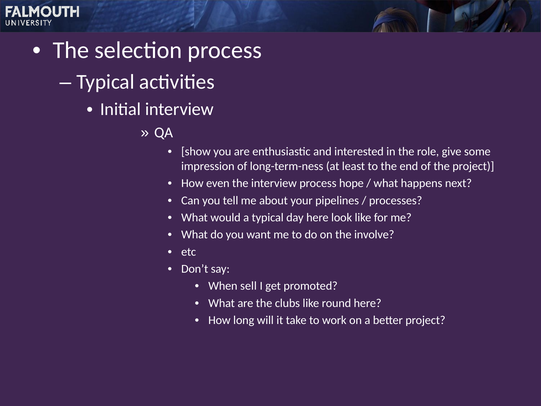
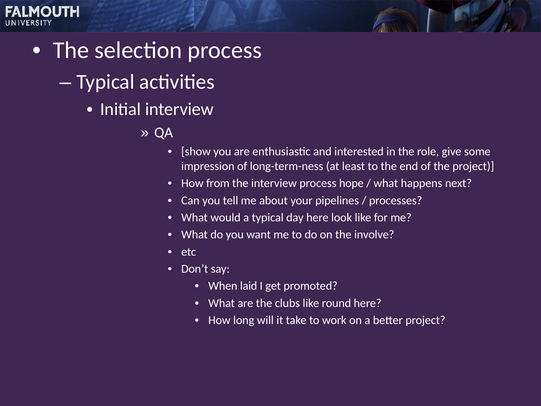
even: even -> from (218, 183)
sell: sell -> laid (249, 286)
